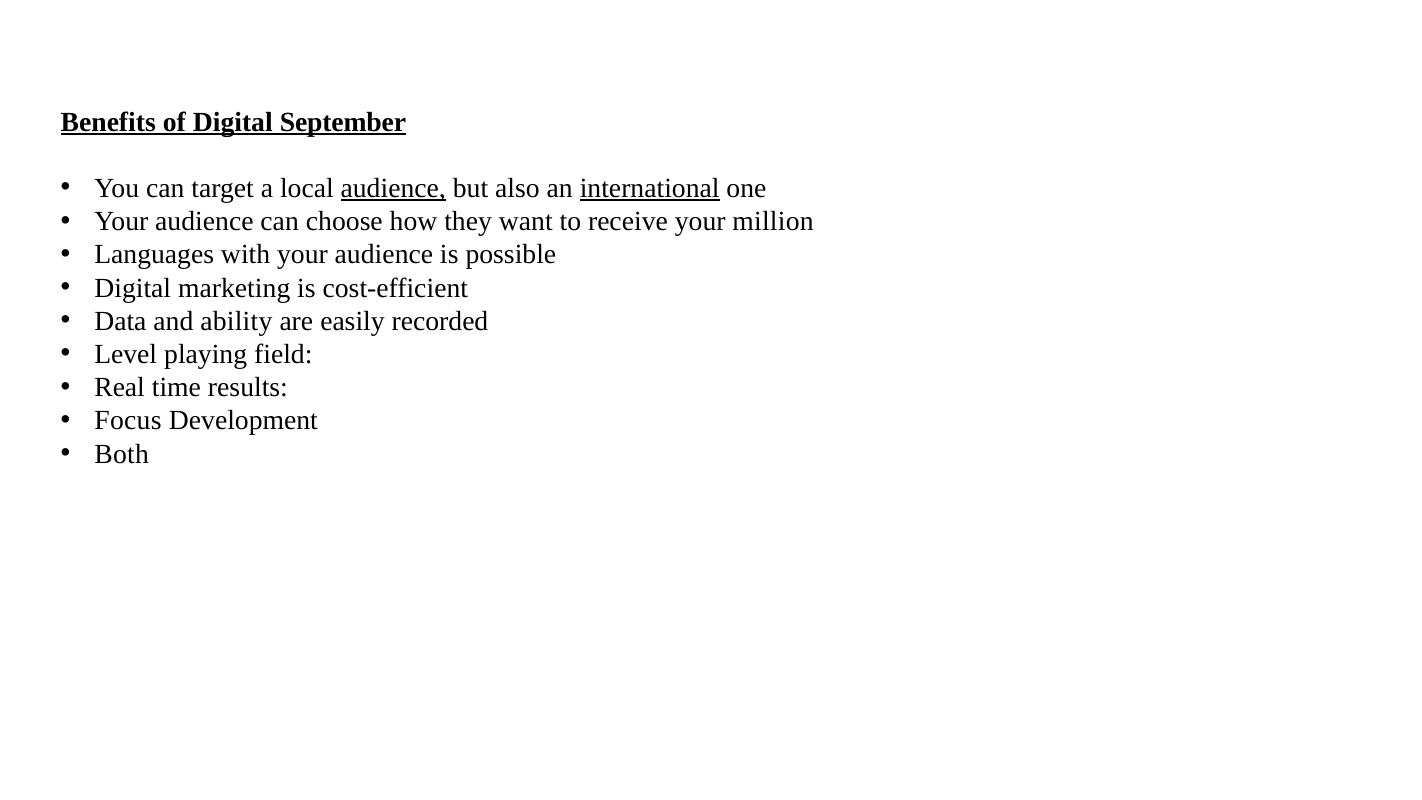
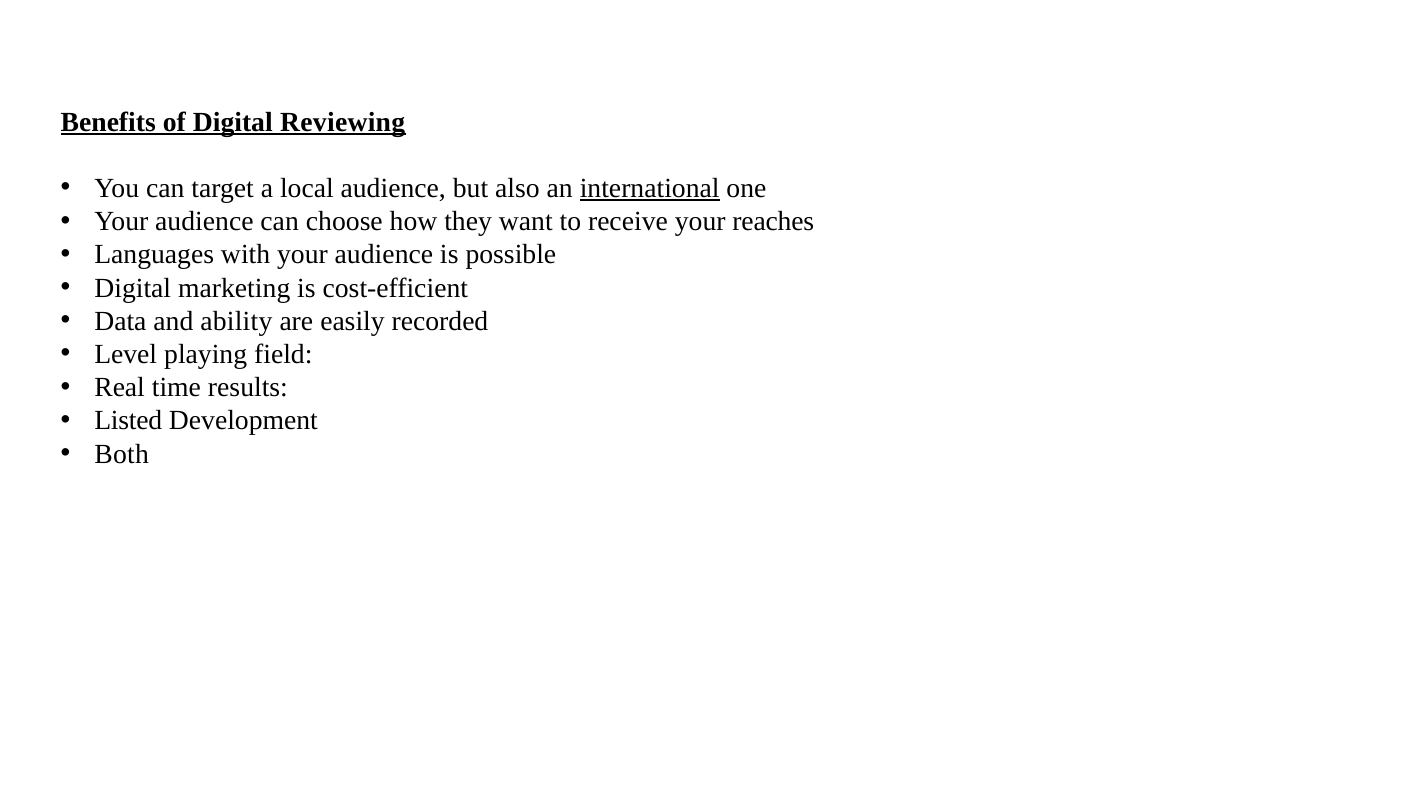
September: September -> Reviewing (343, 122)
audience underline: present -> none (393, 188)
million: million -> reaches (773, 221)
Focus: Focus -> Listed (128, 421)
